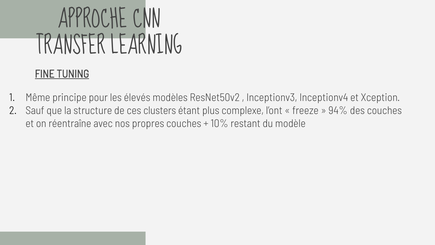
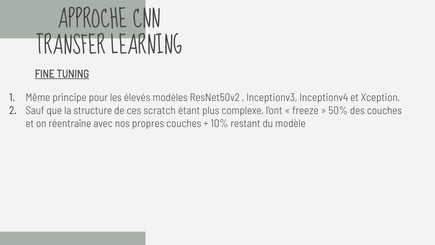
clusters: clusters -> scratch (160, 110)
94%: 94% -> 50% (338, 110)
